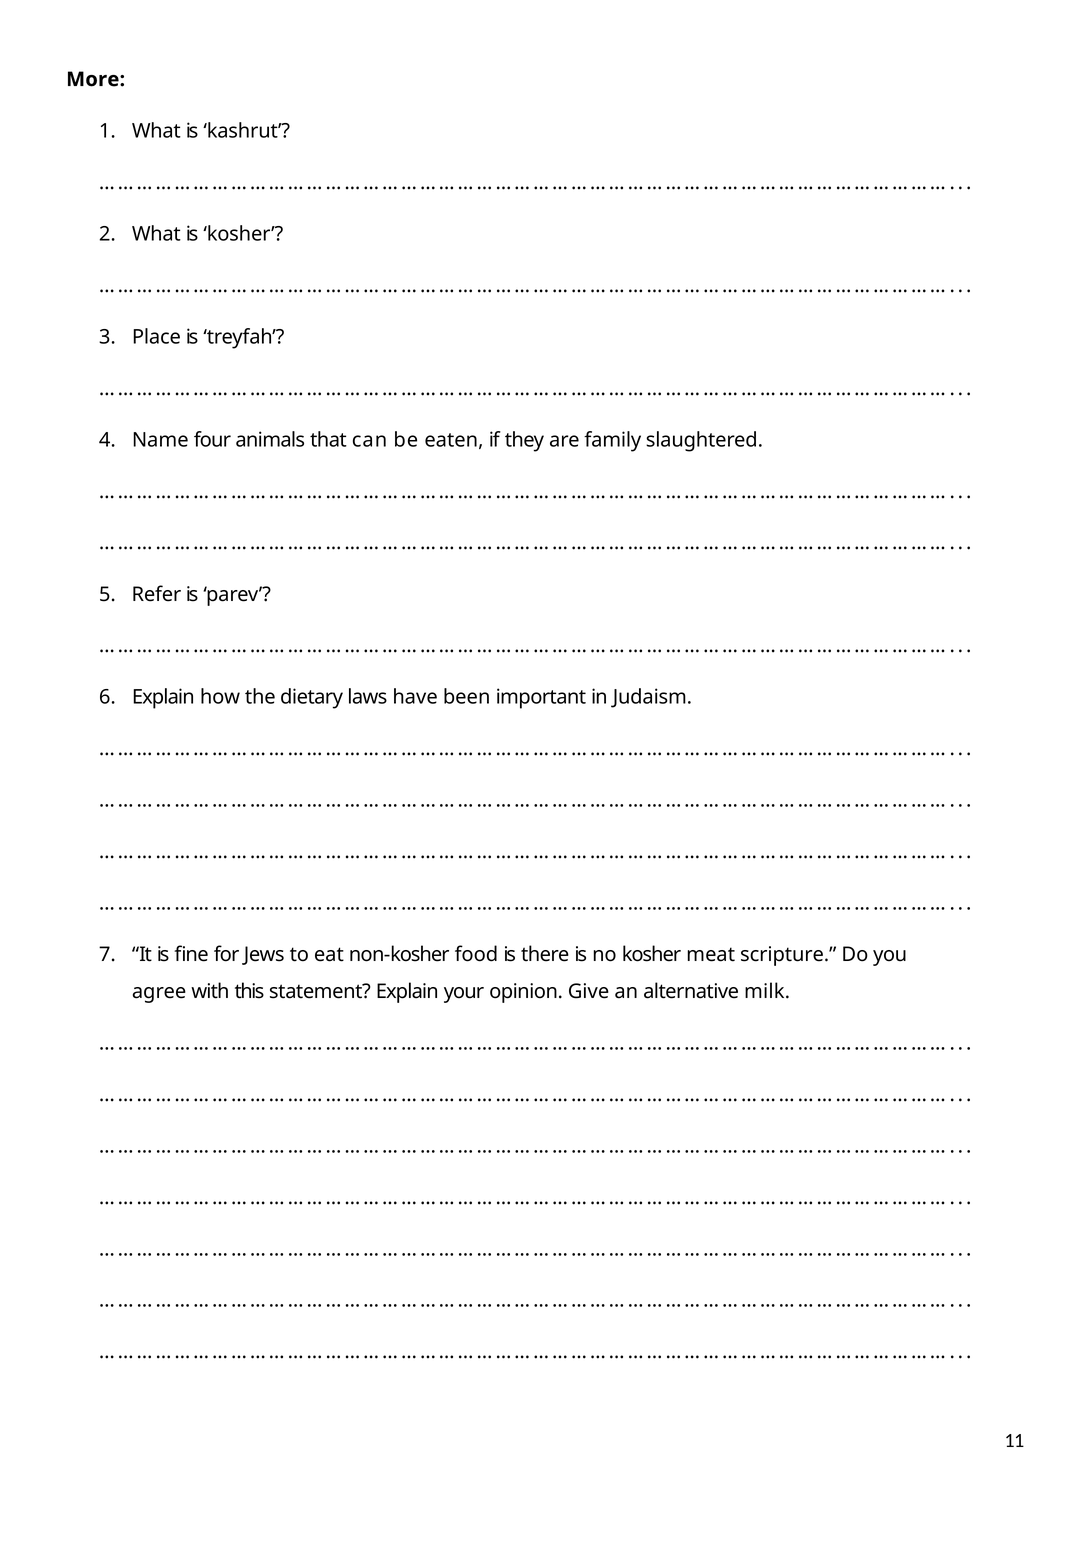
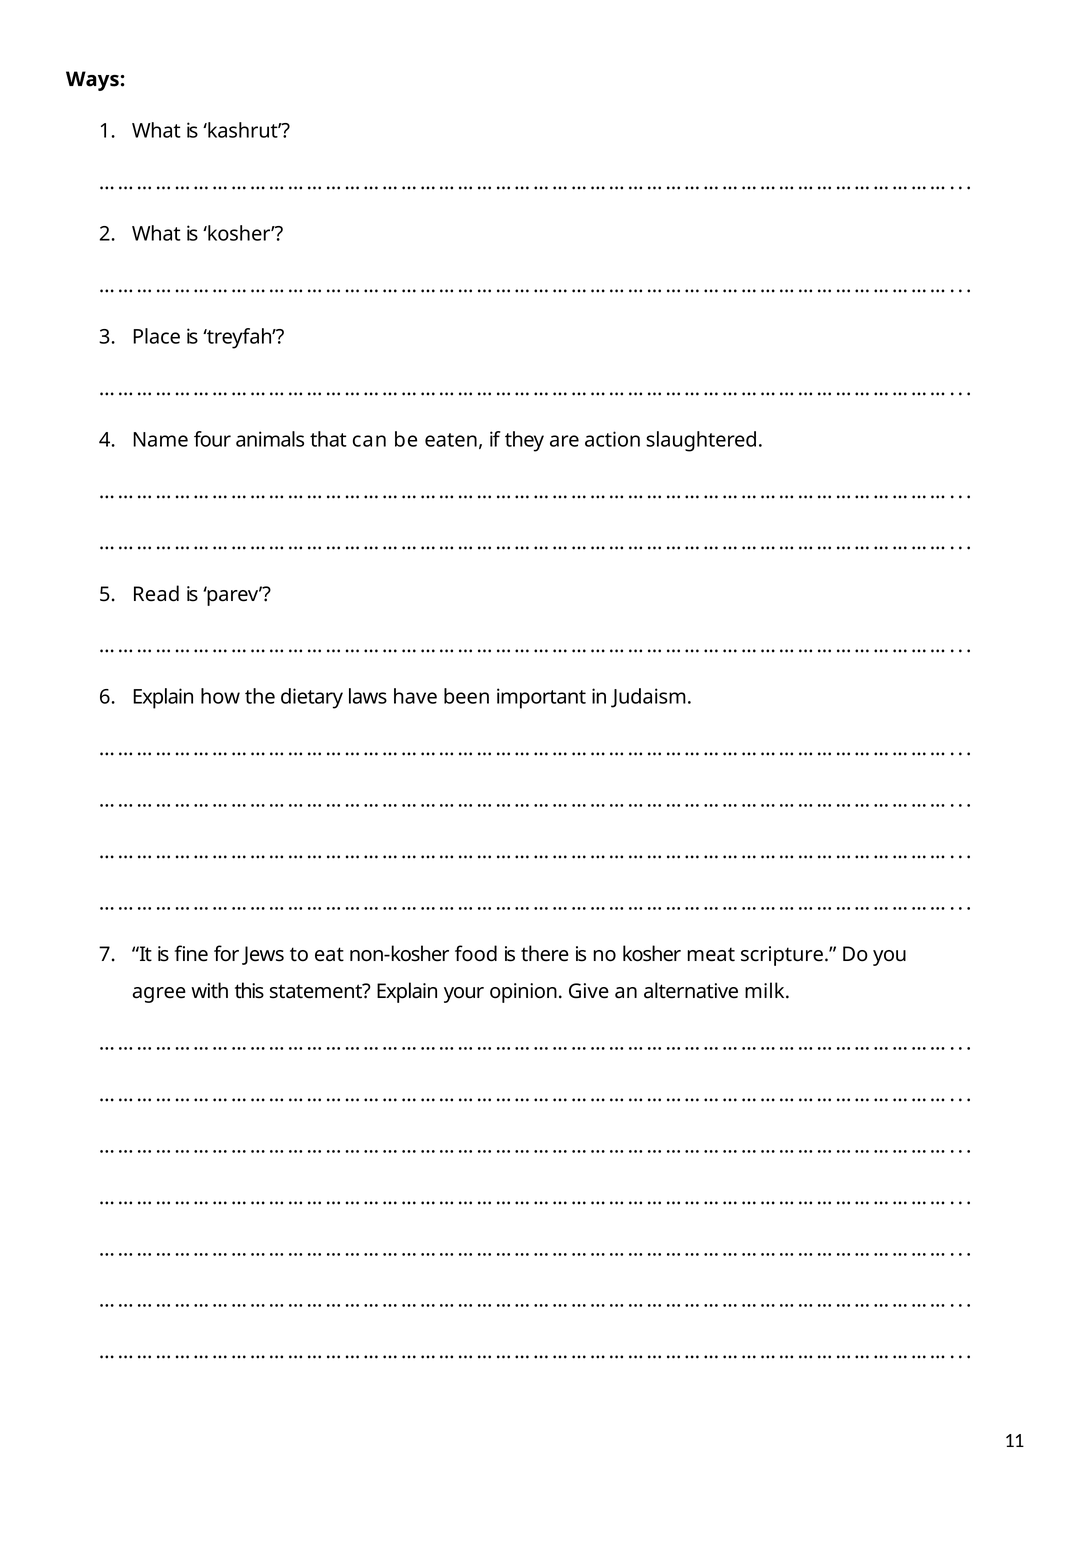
More: More -> Ways (96, 79)
family: family -> action (613, 440)
Refer: Refer -> Read (156, 594)
